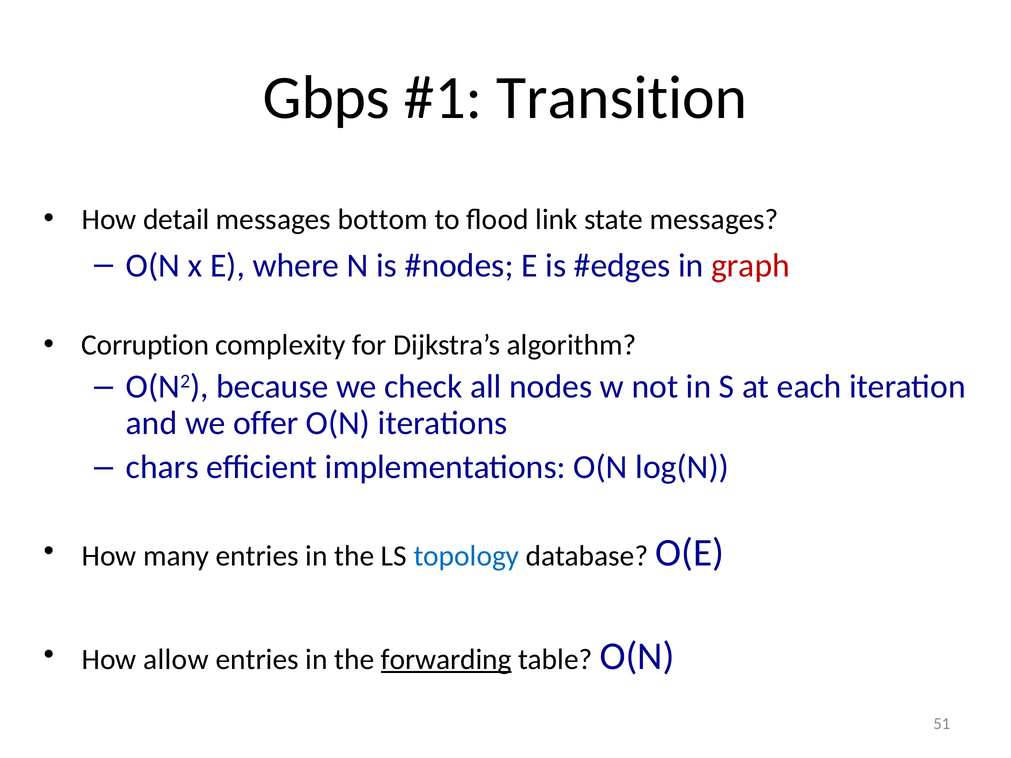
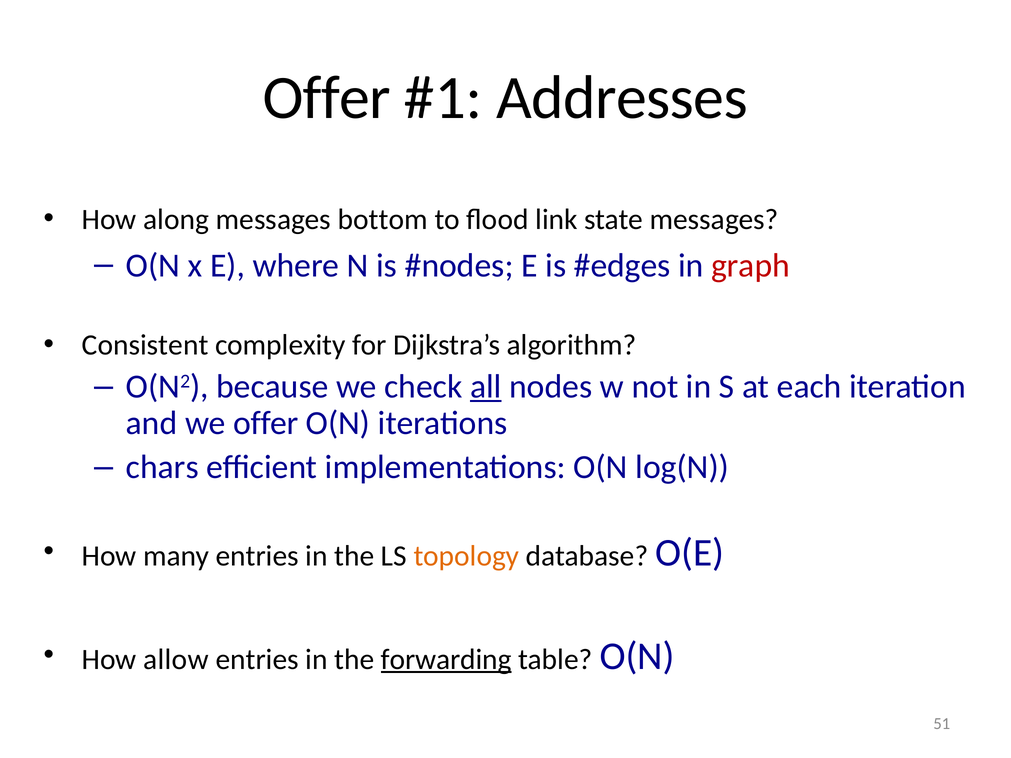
Gbps: Gbps -> Offer (327, 98)
Transition: Transition -> Addresses (622, 98)
detail: detail -> along (176, 219)
Corruption: Corruption -> Consistent (145, 345)
all underline: none -> present (486, 387)
topology colour: blue -> orange (466, 556)
